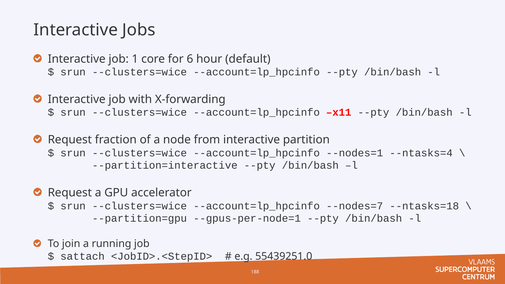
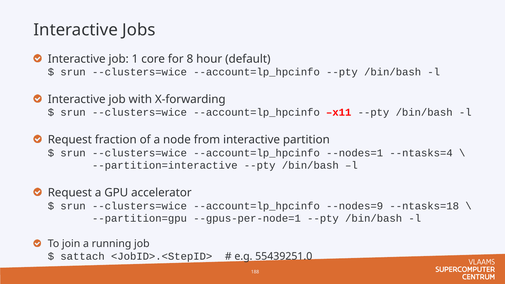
6: 6 -> 8 (190, 59)
--nodes=7: --nodes=7 -> --nodes=9 (355, 206)
